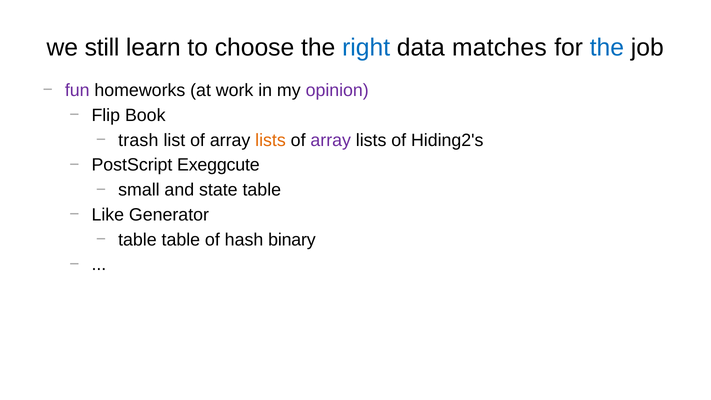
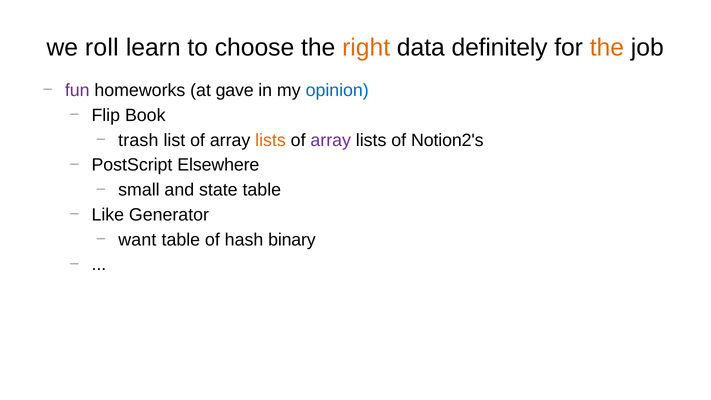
still: still -> roll (102, 47)
right colour: blue -> orange (366, 47)
matches: matches -> definitely (500, 47)
the colour: blue -> orange (607, 47)
work: work -> gave (235, 90)
opinion colour: purple -> blue (337, 90)
Hiding2's: Hiding2's -> Notion2's (447, 140)
Exeggcute: Exeggcute -> Elsewhere (218, 165)
table: table -> want (137, 240)
